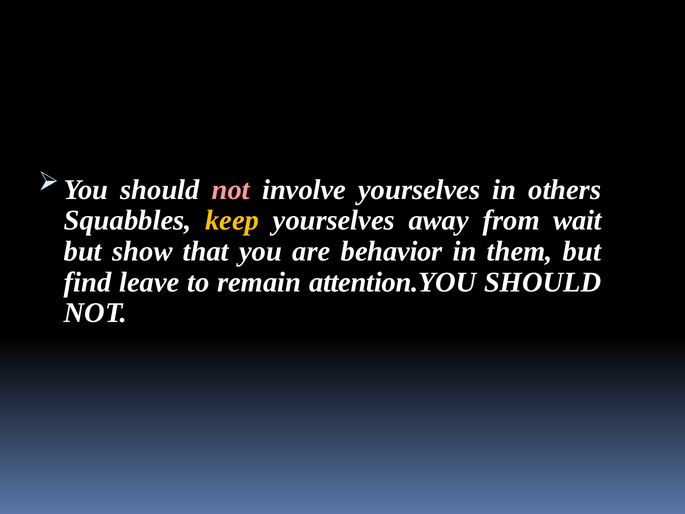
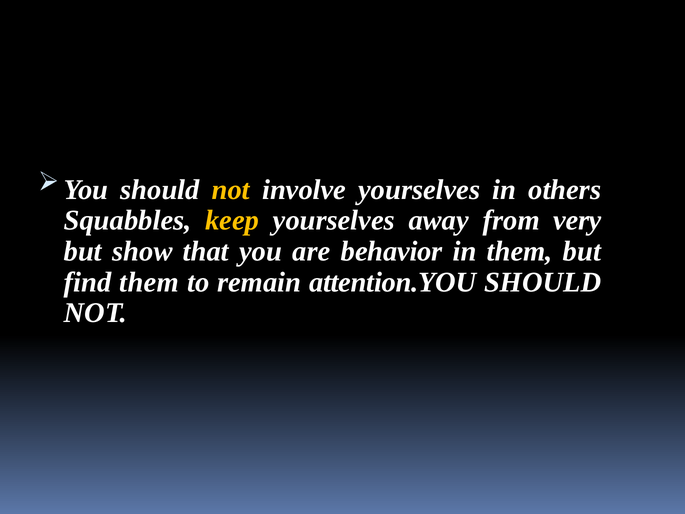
not colour: pink -> yellow (231, 190)
wait: wait -> very (577, 220)
find leave: leave -> them (149, 282)
